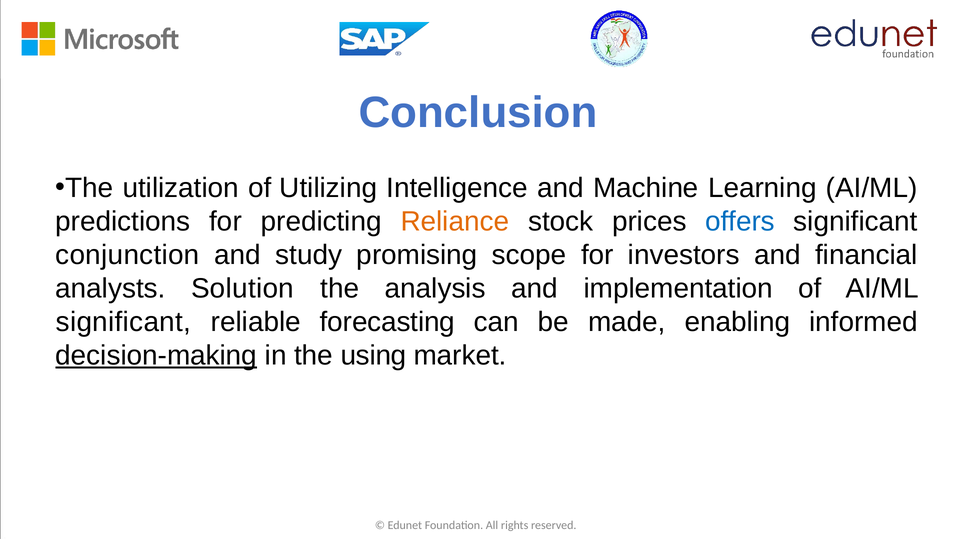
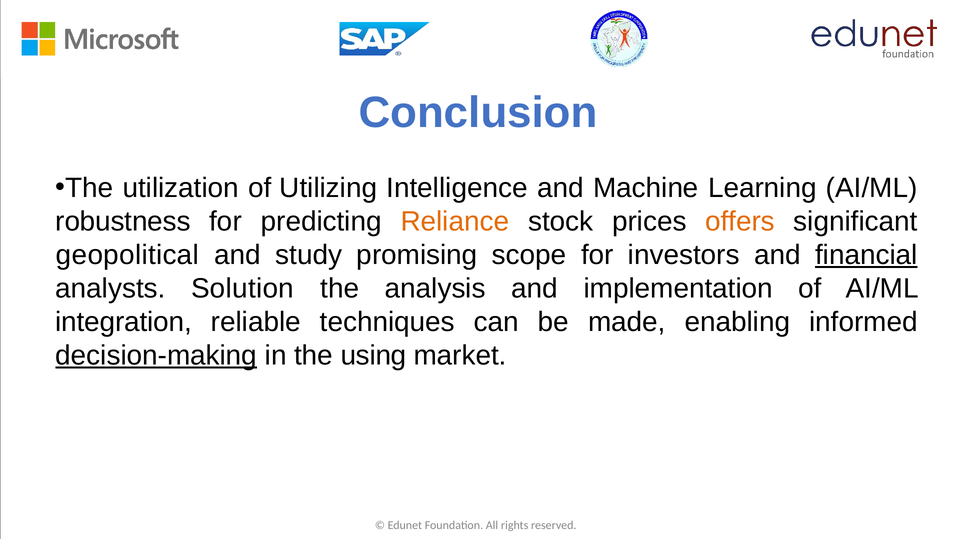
predictions: predictions -> robustness (123, 222)
offers colour: blue -> orange (740, 222)
conjunction: conjunction -> geopolitical (127, 255)
financial underline: none -> present (866, 255)
significant: significant -> integration (124, 322)
forecasting: forecasting -> techniques (387, 322)
